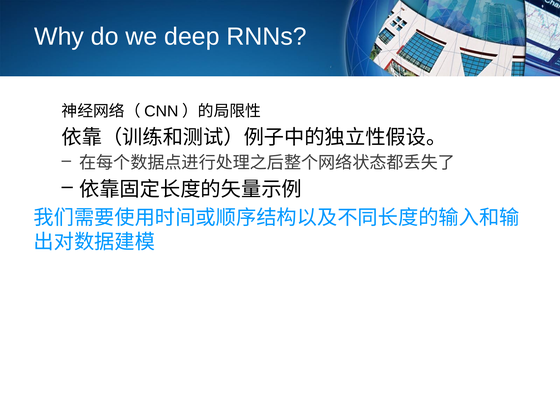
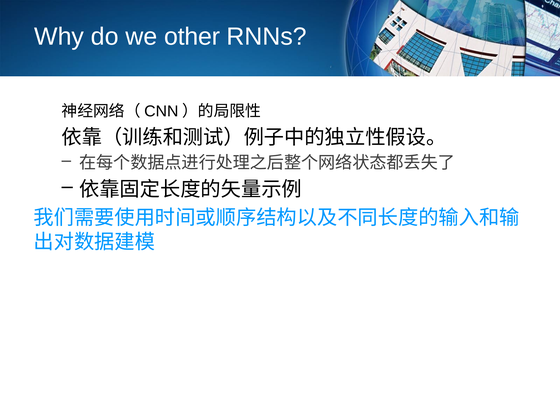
deep: deep -> other (192, 37)
